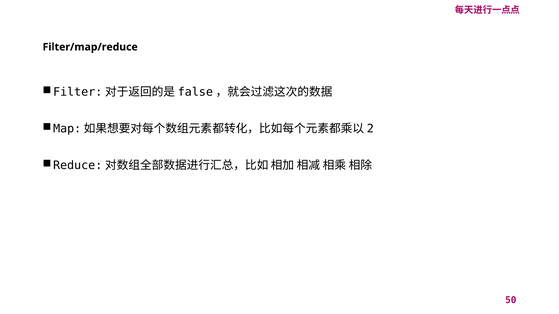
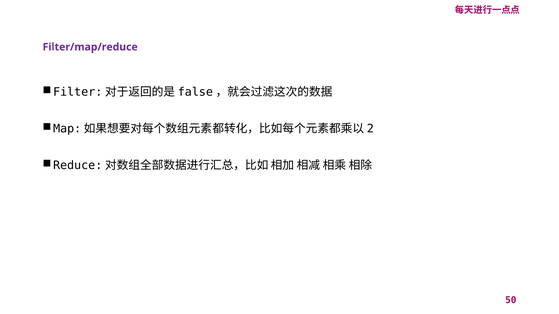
Filter/map/reduce colour: black -> purple (90, 47)
